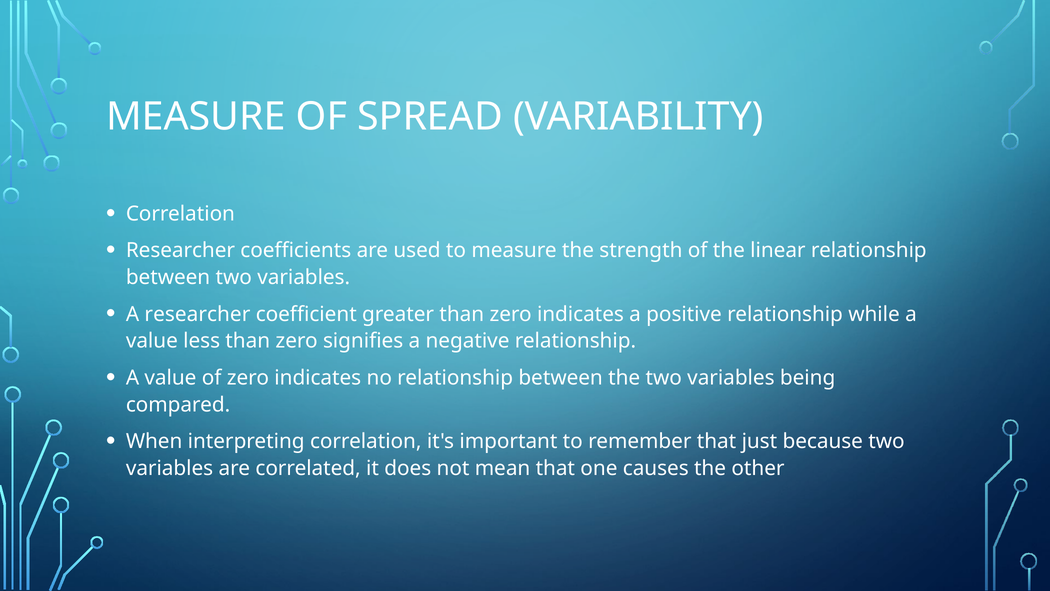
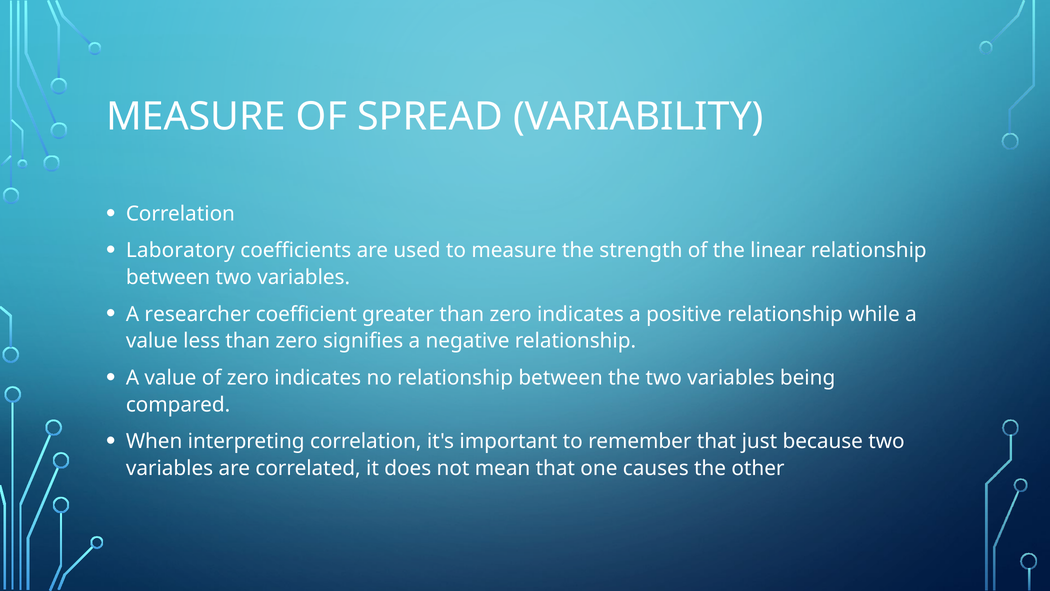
Researcher: Researcher -> Laboratory (180, 250)
